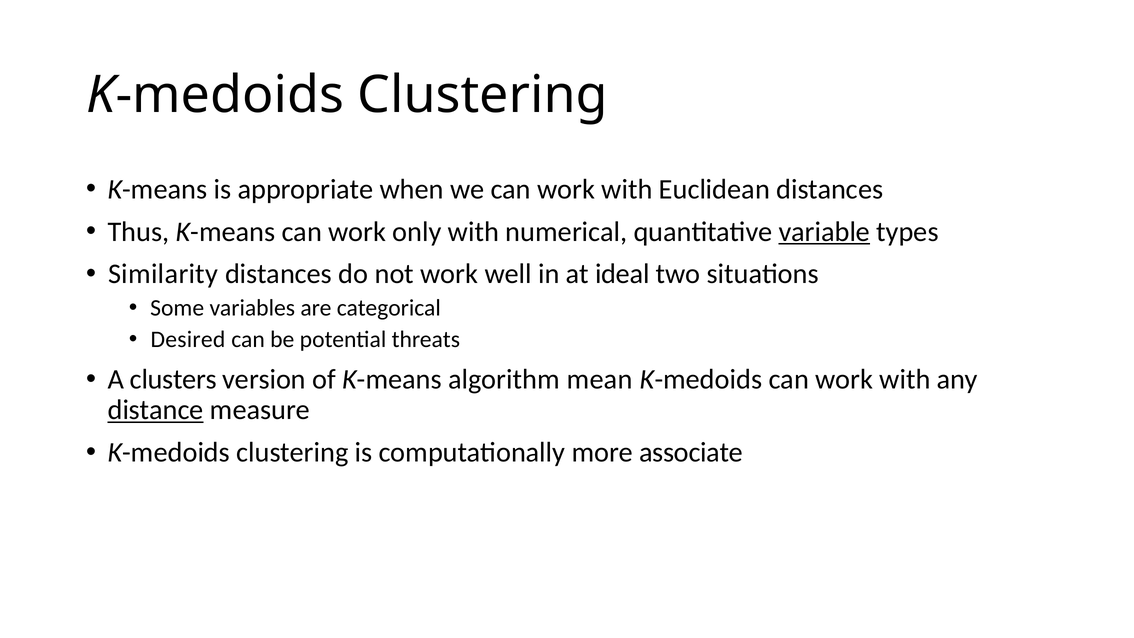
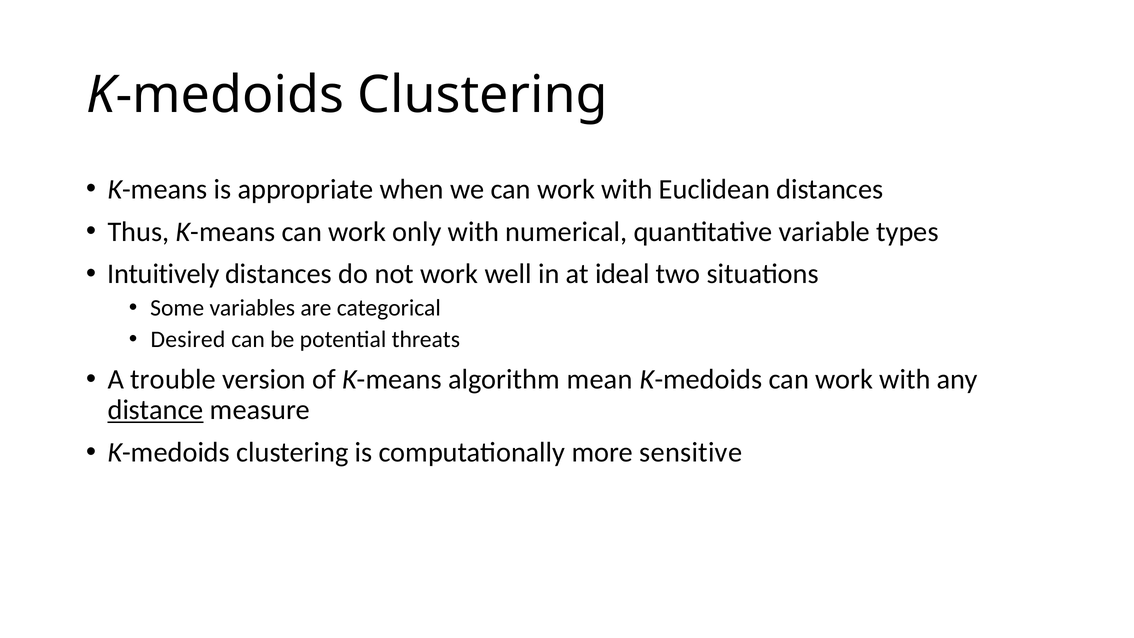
variable underline: present -> none (824, 232)
Similarity: Similarity -> Intuitively (163, 274)
clusters: clusters -> trouble (173, 379)
associate: associate -> sensitive (691, 452)
